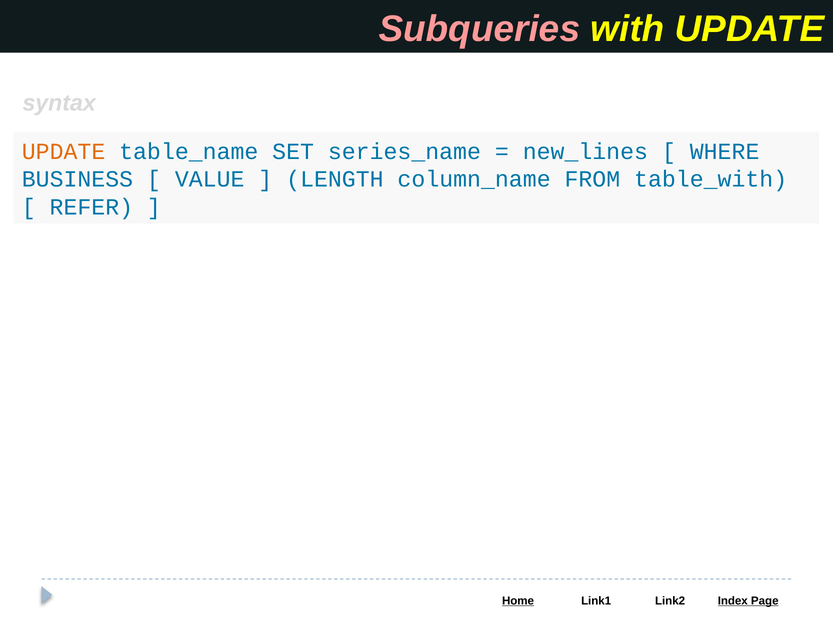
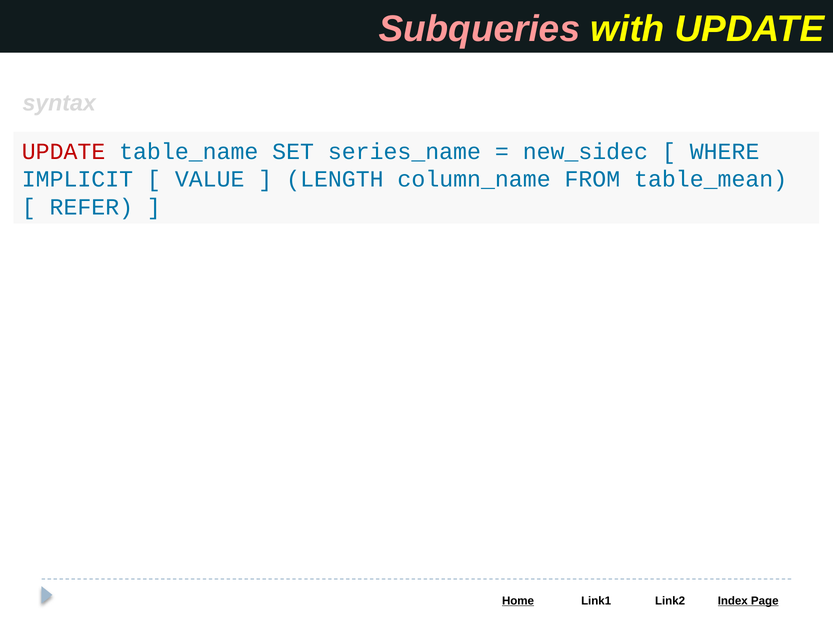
UPDATE colour: orange -> red (64, 151)
new_lines: new_lines -> new_sidec (585, 151)
BUSINESS: BUSINESS -> IMPLICIT (77, 179)
table_with: table_with -> table_mean (711, 179)
